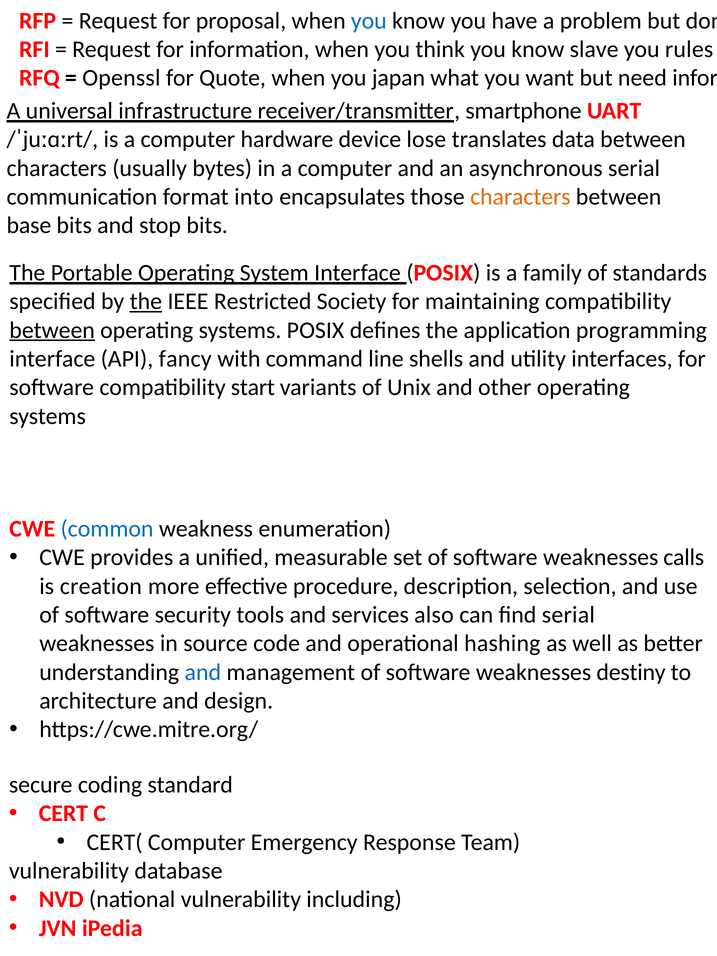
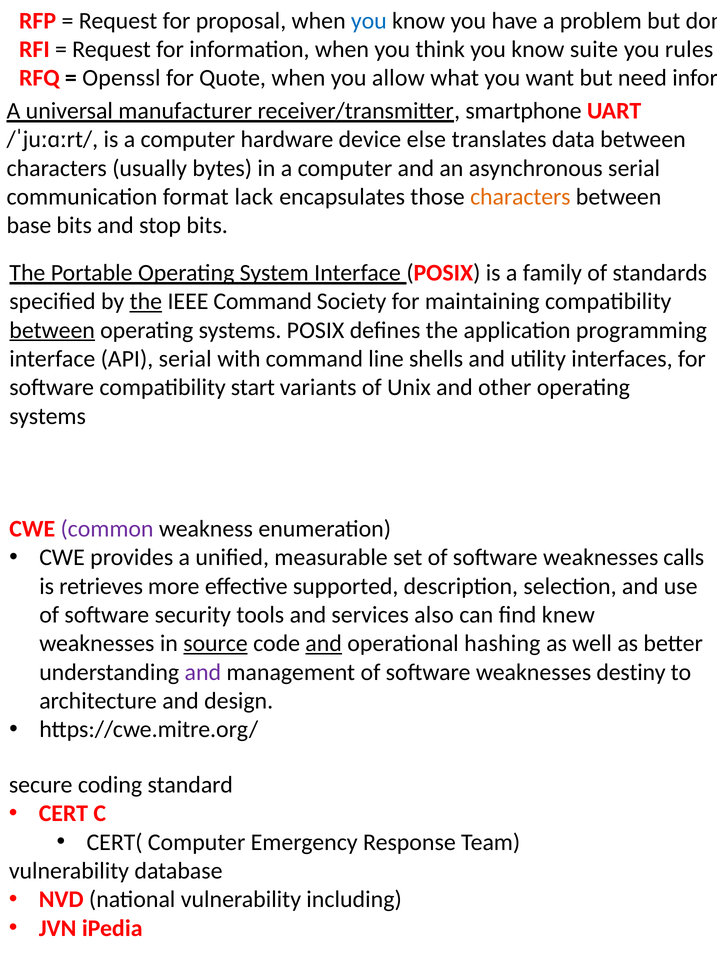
slave: slave -> suite (594, 49)
japan: japan -> allow (398, 78)
infrastructure: infrastructure -> manufacturer (185, 111)
lose: lose -> else (426, 140)
into: into -> lack (254, 197)
IEEE Restricted: Restricted -> Command (263, 301)
API fancy: fancy -> serial (185, 359)
common colour: blue -> purple (107, 529)
creation: creation -> retrieves (101, 586)
procedure: procedure -> supported (346, 586)
find serial: serial -> knew (568, 615)
source underline: none -> present (216, 644)
and underline: none -> present (324, 644)
and colour: blue -> purple (203, 672)
